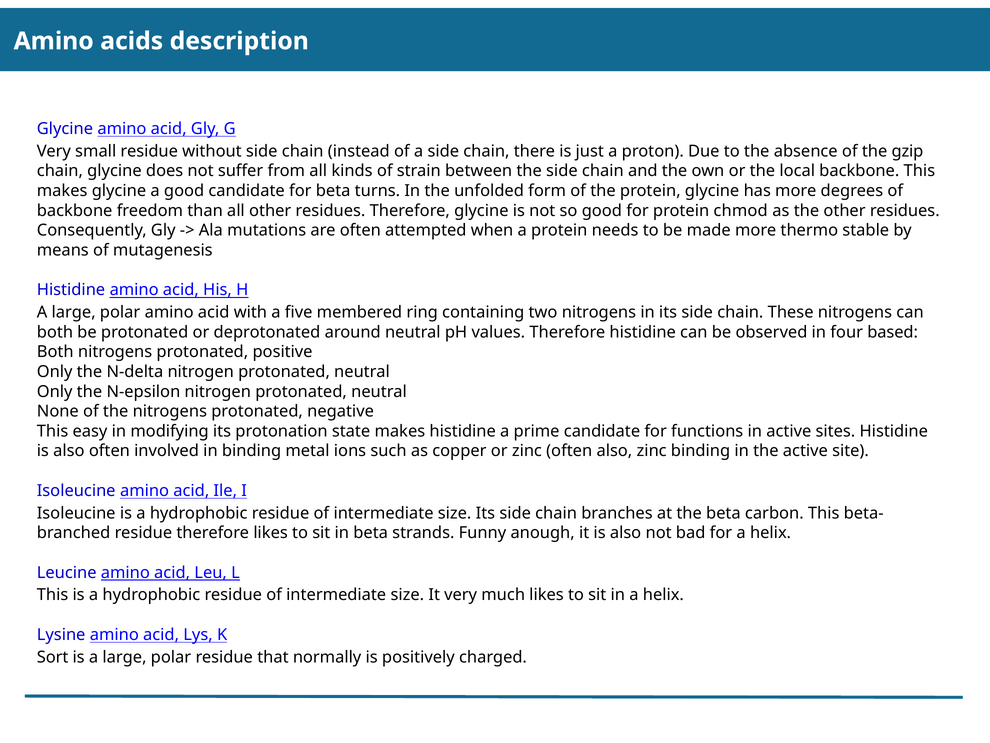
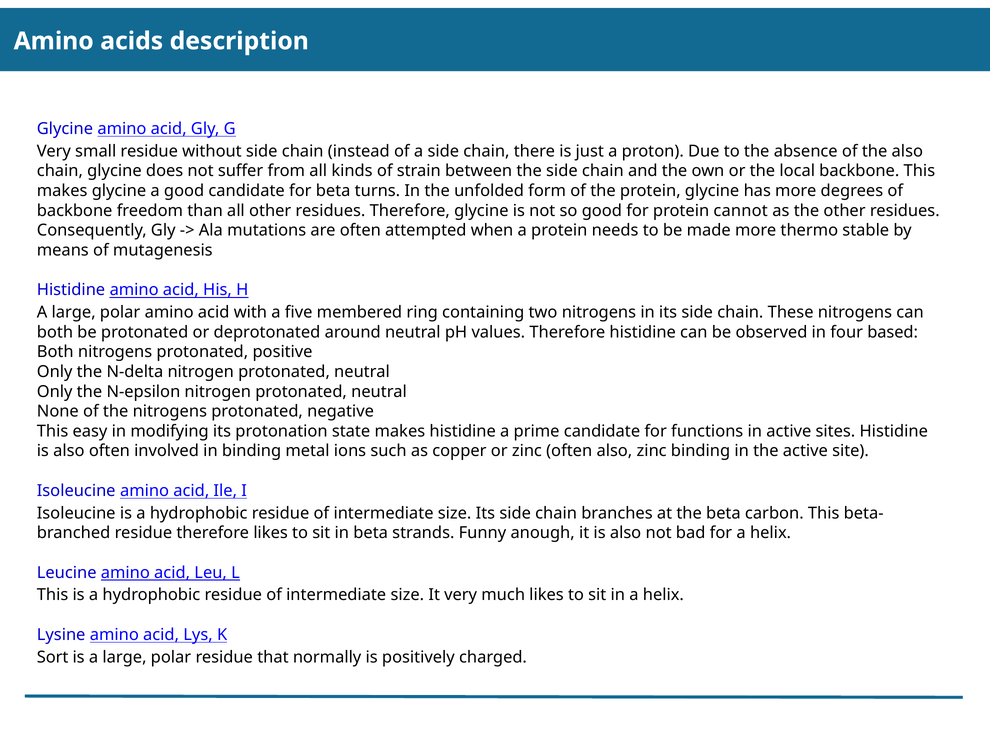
the gzip: gzip -> also (907, 151)
chmod: chmod -> cannot (741, 210)
